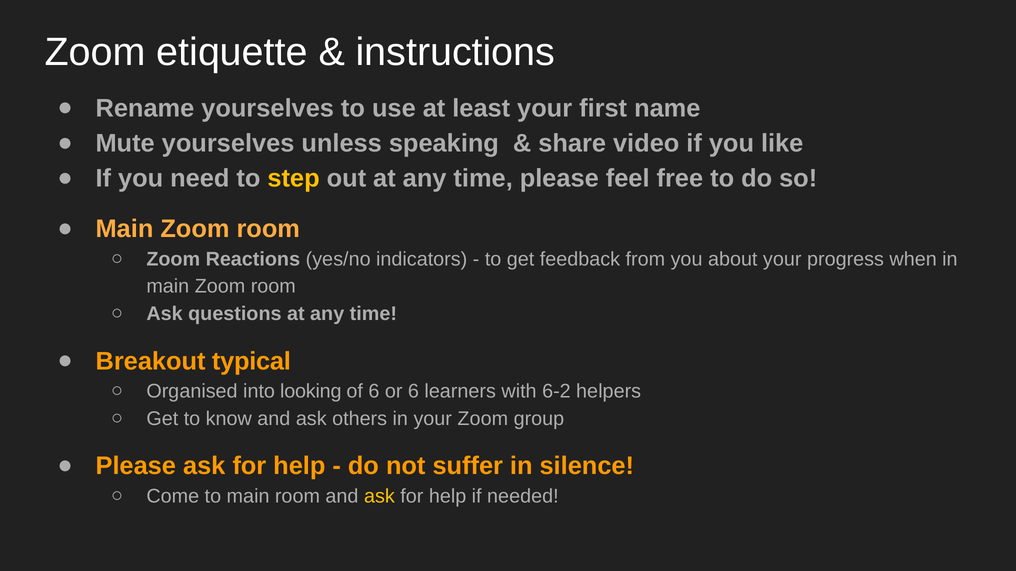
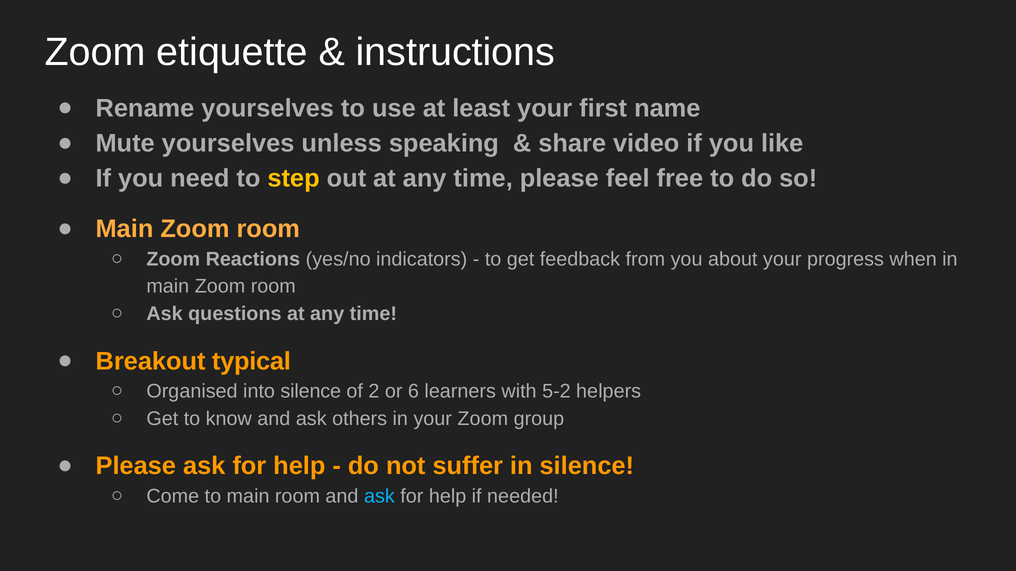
into looking: looking -> silence (311, 392)
of 6: 6 -> 2 (374, 392)
6-2: 6-2 -> 5-2 (556, 392)
ask colour: yellow -> light blue (379, 497)
